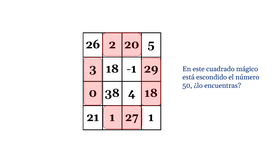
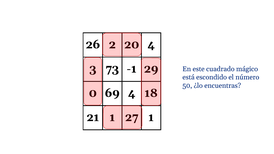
5: 5 -> 4 (151, 45)
18: 18 -> 73 (112, 69)
38: 38 -> 69 (112, 93)
